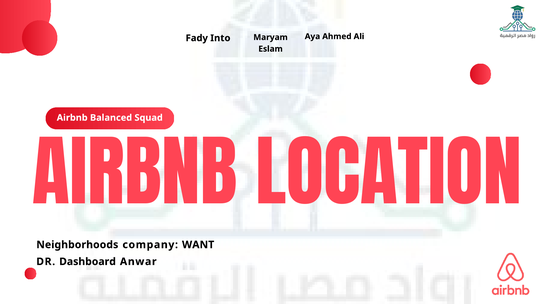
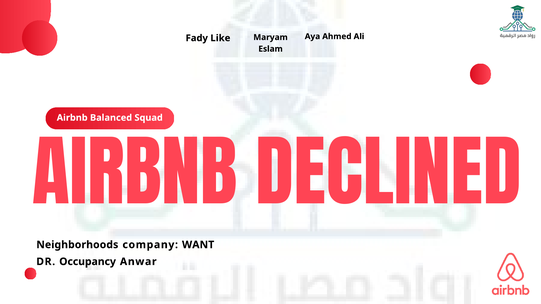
Into: Into -> Like (220, 38)
LOCATION: LOCATION -> DECLINED (388, 178)
Dashboard: Dashboard -> Occupancy (88, 262)
